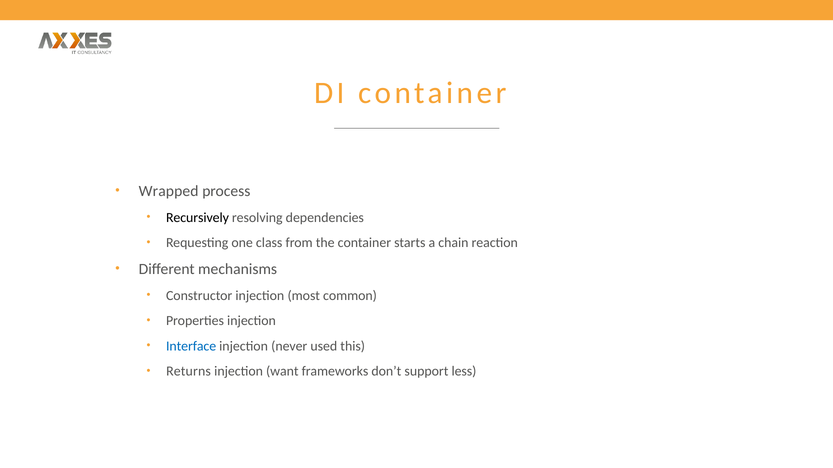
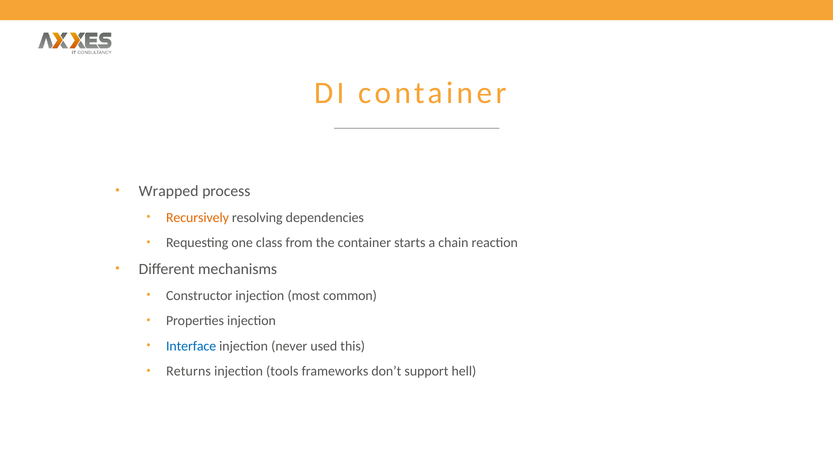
Recursively colour: black -> orange (197, 218)
want: want -> tools (282, 372)
less: less -> hell (464, 372)
